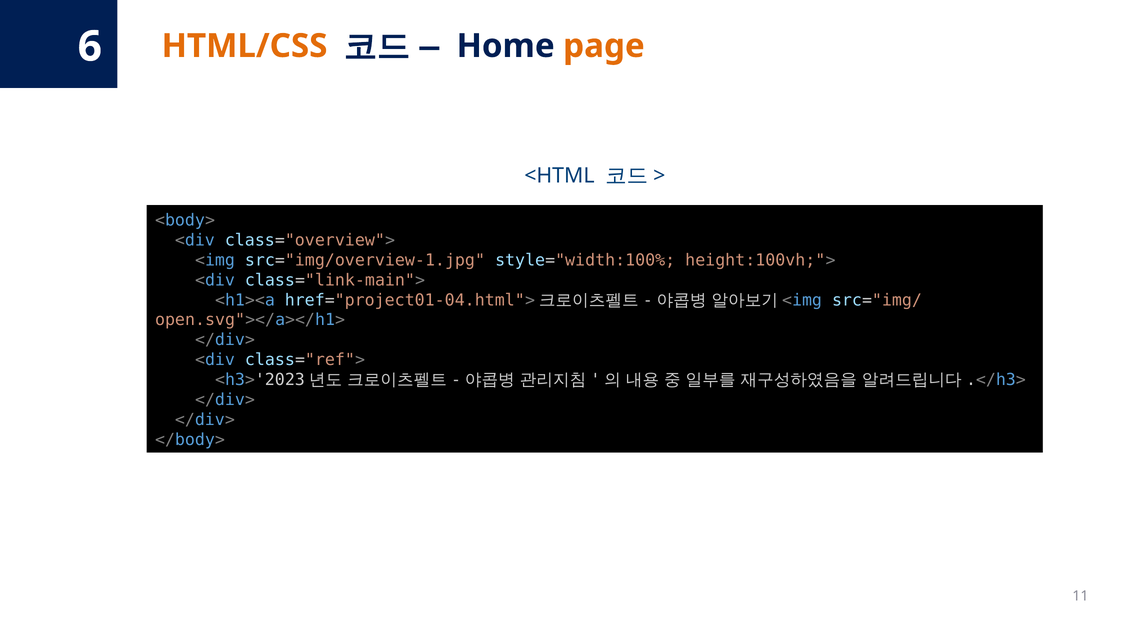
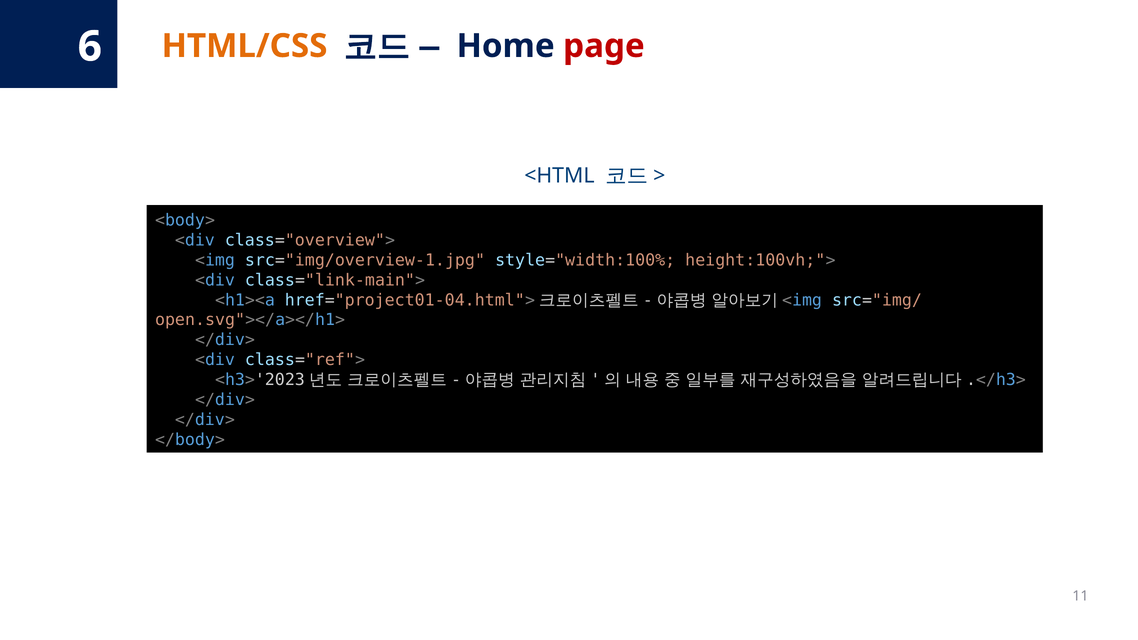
page colour: orange -> red (604, 46)
